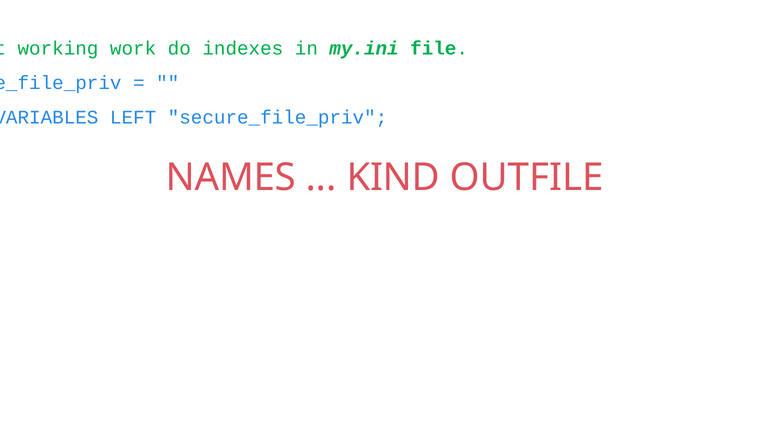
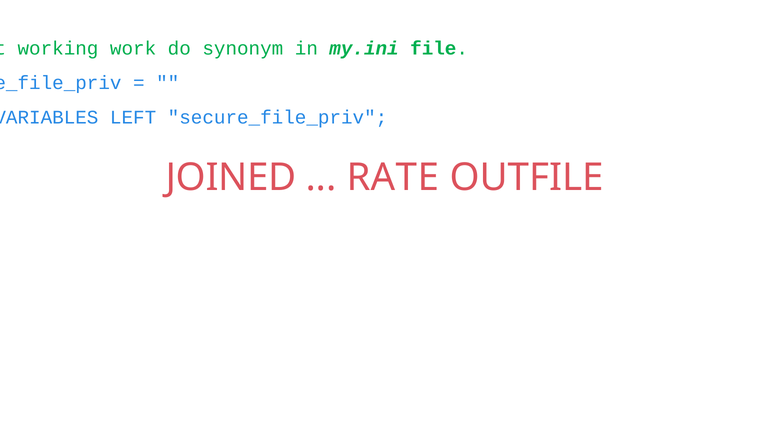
indexes: indexes -> synonym (243, 48)
NAMES: NAMES -> JOINED (231, 178)
KIND: KIND -> RATE (393, 178)
